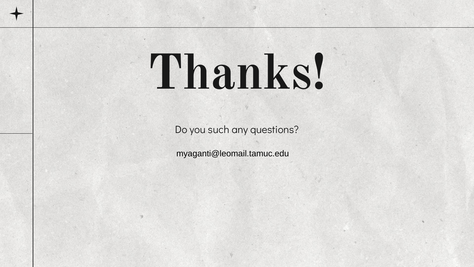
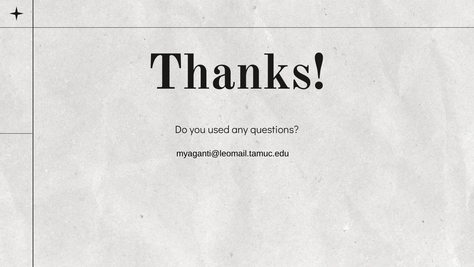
such: such -> used (219, 130)
